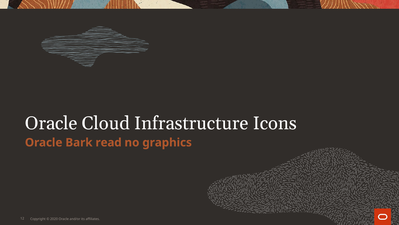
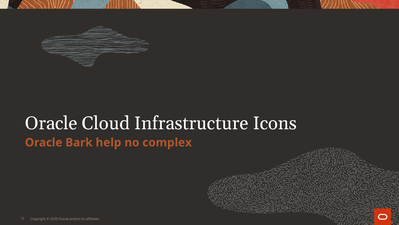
read: read -> help (108, 142)
graphics: graphics -> complex (167, 142)
